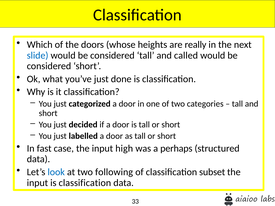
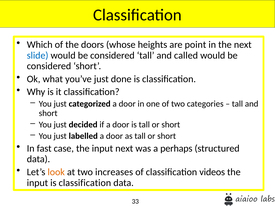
really: really -> point (195, 45)
input high: high -> next (124, 149)
look colour: blue -> orange (56, 172)
following: following -> increases (114, 172)
subset: subset -> videos (212, 172)
